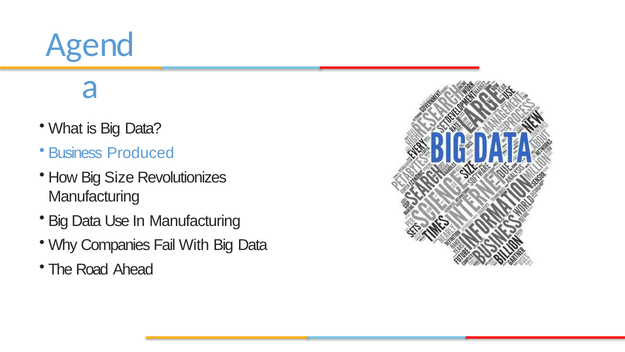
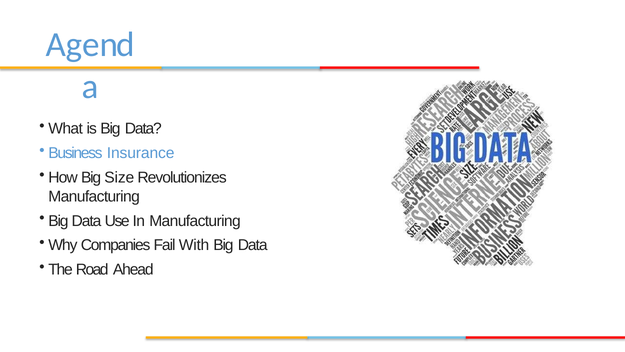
Produced: Produced -> Insurance (141, 153)
